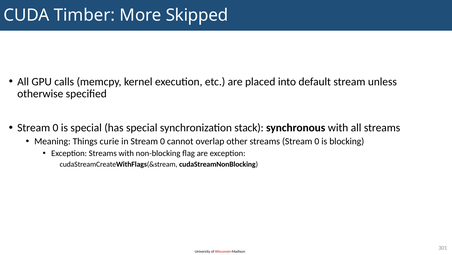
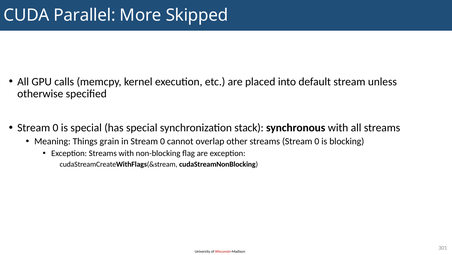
Timber: Timber -> Parallel (85, 15)
curie: curie -> grain (109, 141)
